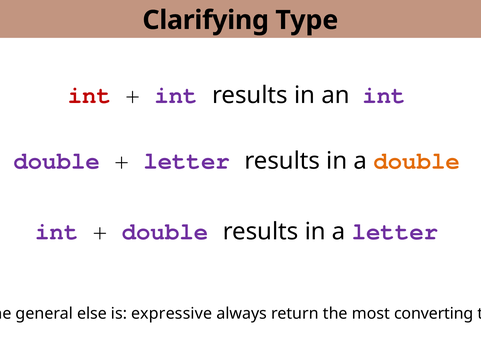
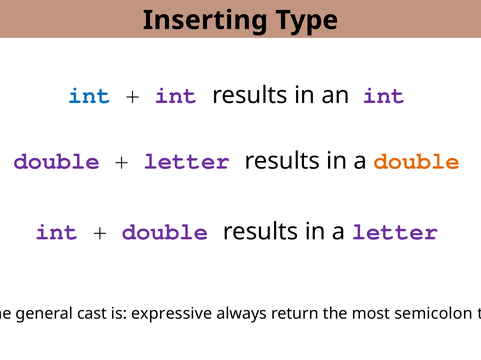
Clarifying: Clarifying -> Inserting (205, 20)
int colour: red -> blue (89, 96)
else: else -> cast (92, 314)
converting: converting -> semicolon (434, 314)
